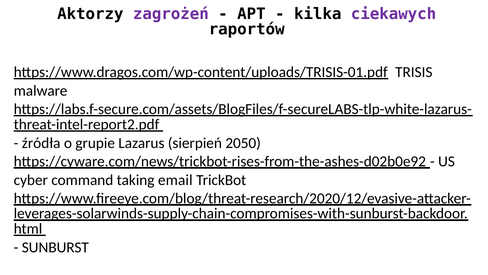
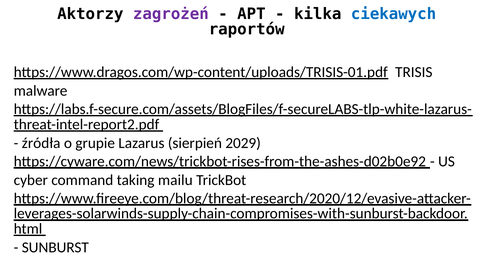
ciekawych colour: purple -> blue (394, 14)
2050: 2050 -> 2029 (243, 143)
email: email -> mailu (175, 180)
